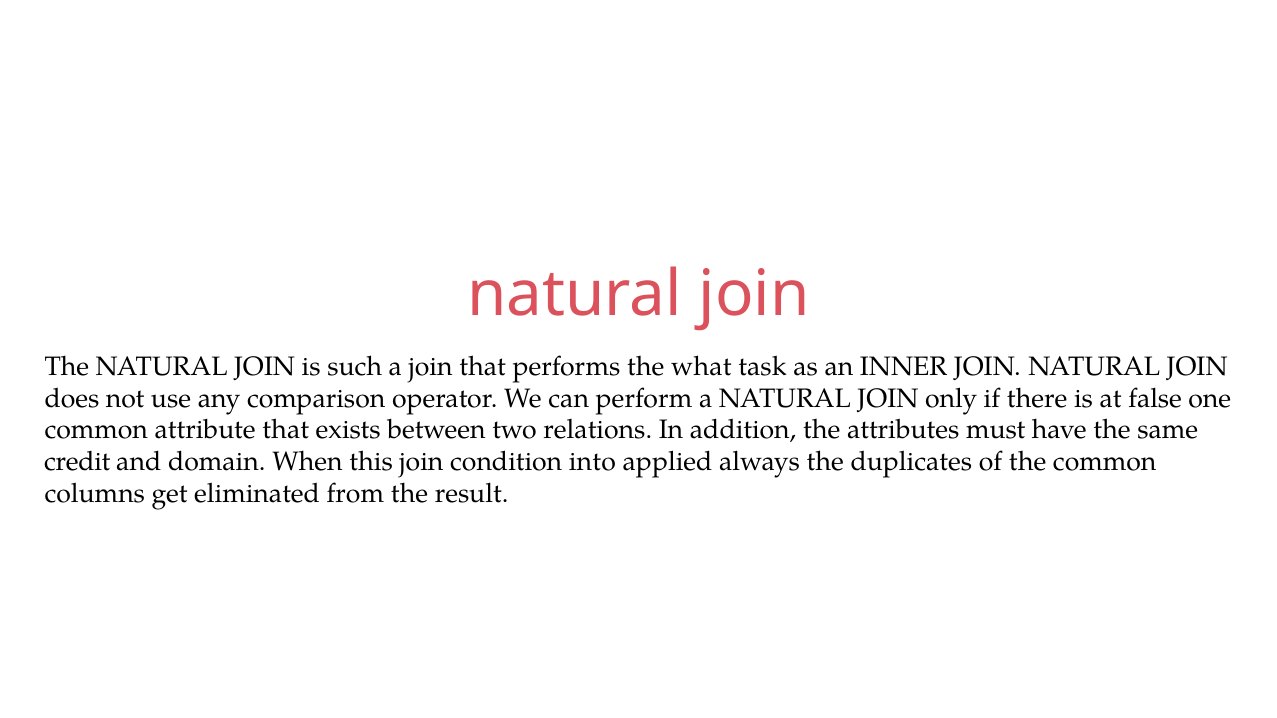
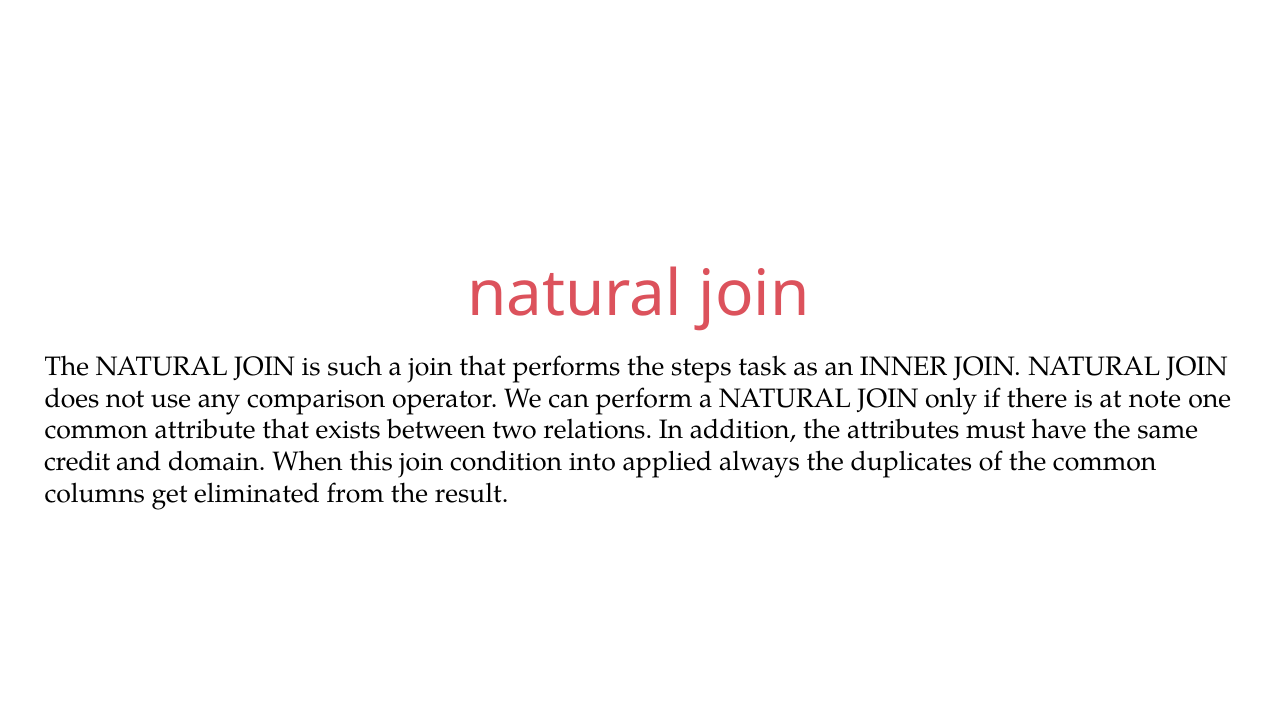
what: what -> steps (701, 367)
false: false -> note (1155, 398)
